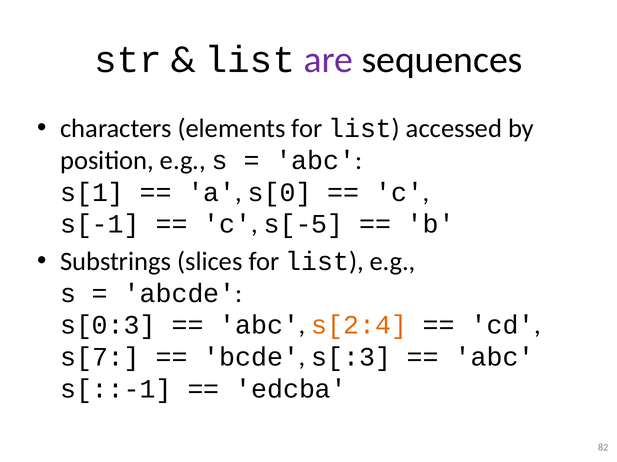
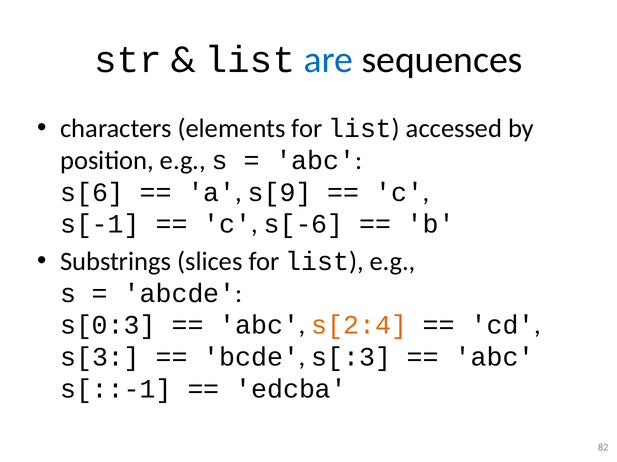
are colour: purple -> blue (328, 60)
s[1: s[1 -> s[6 (92, 193)
s[0: s[0 -> s[9 (280, 193)
s[-5: s[-5 -> s[-6 (303, 225)
s[7: s[7 -> s[3 (100, 358)
